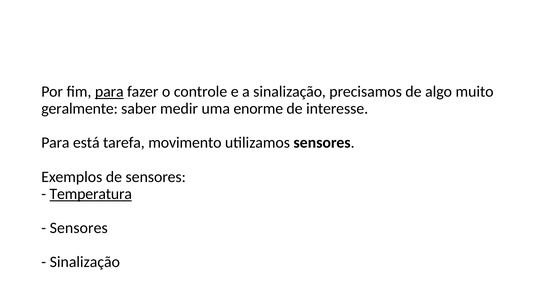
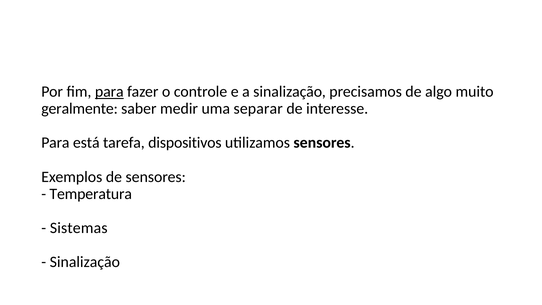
enorme: enorme -> separar (258, 109)
movimento: movimento -> dispositivos (185, 143)
Temperatura underline: present -> none (91, 194)
Sensores: Sensores -> Sistemas (79, 228)
